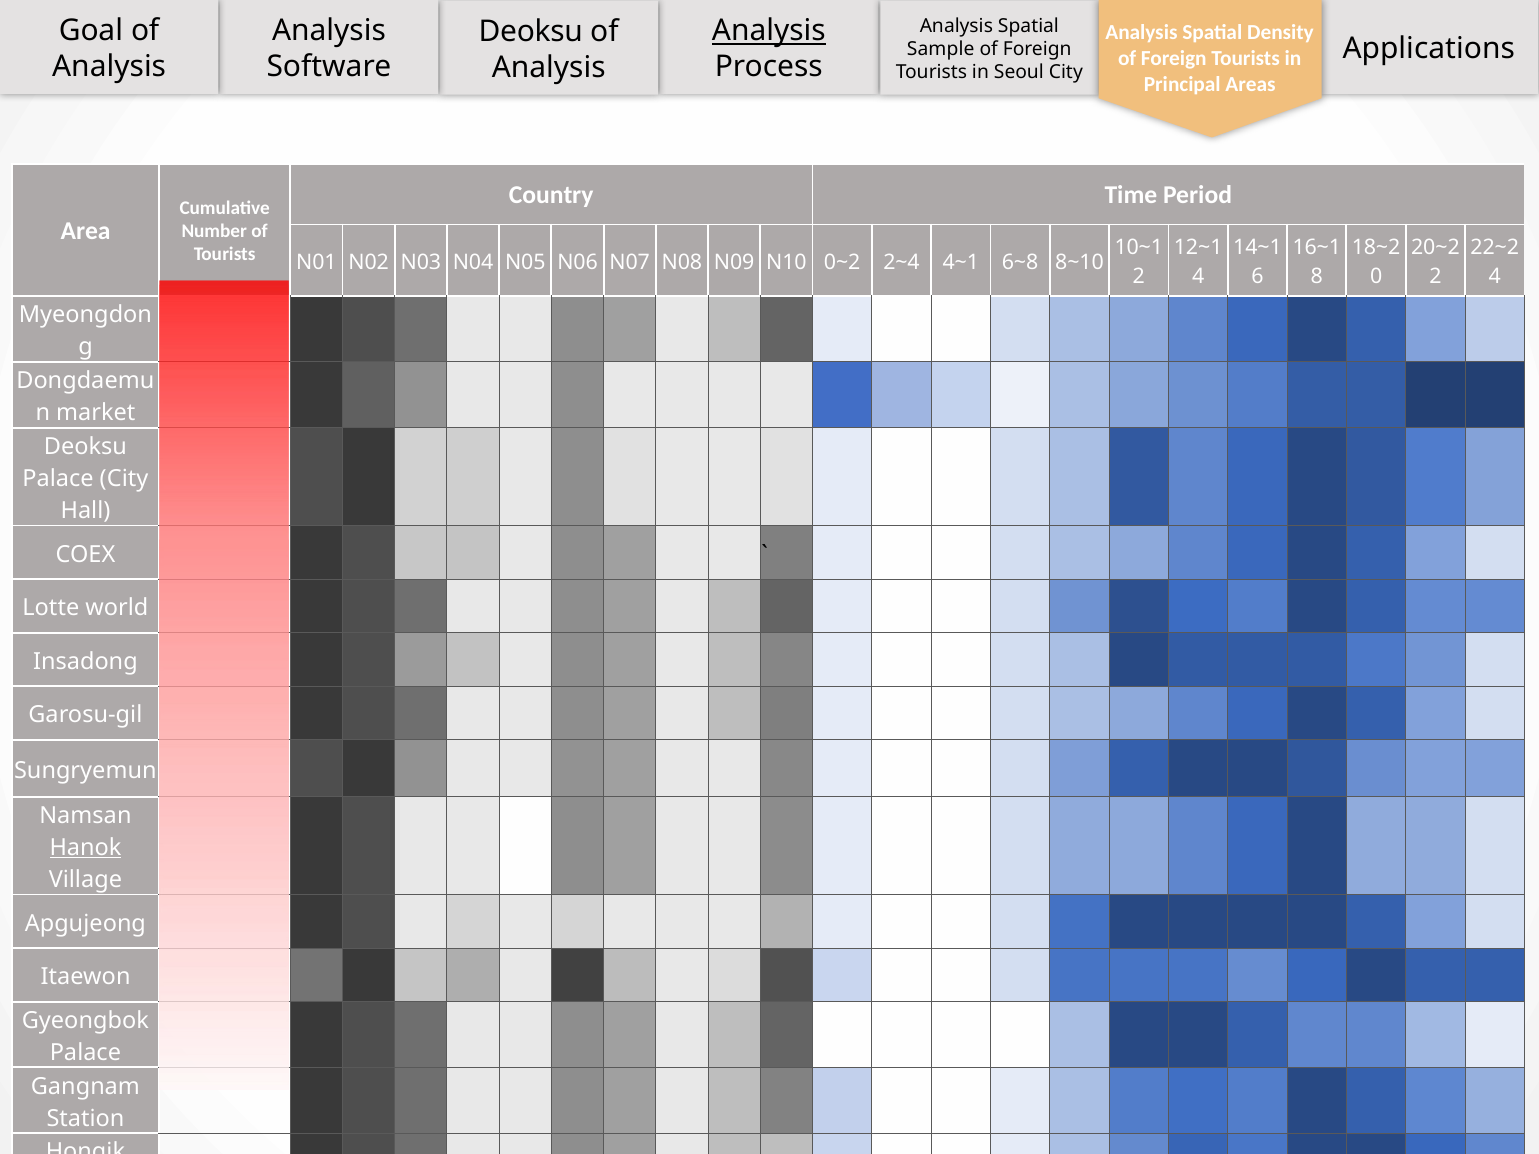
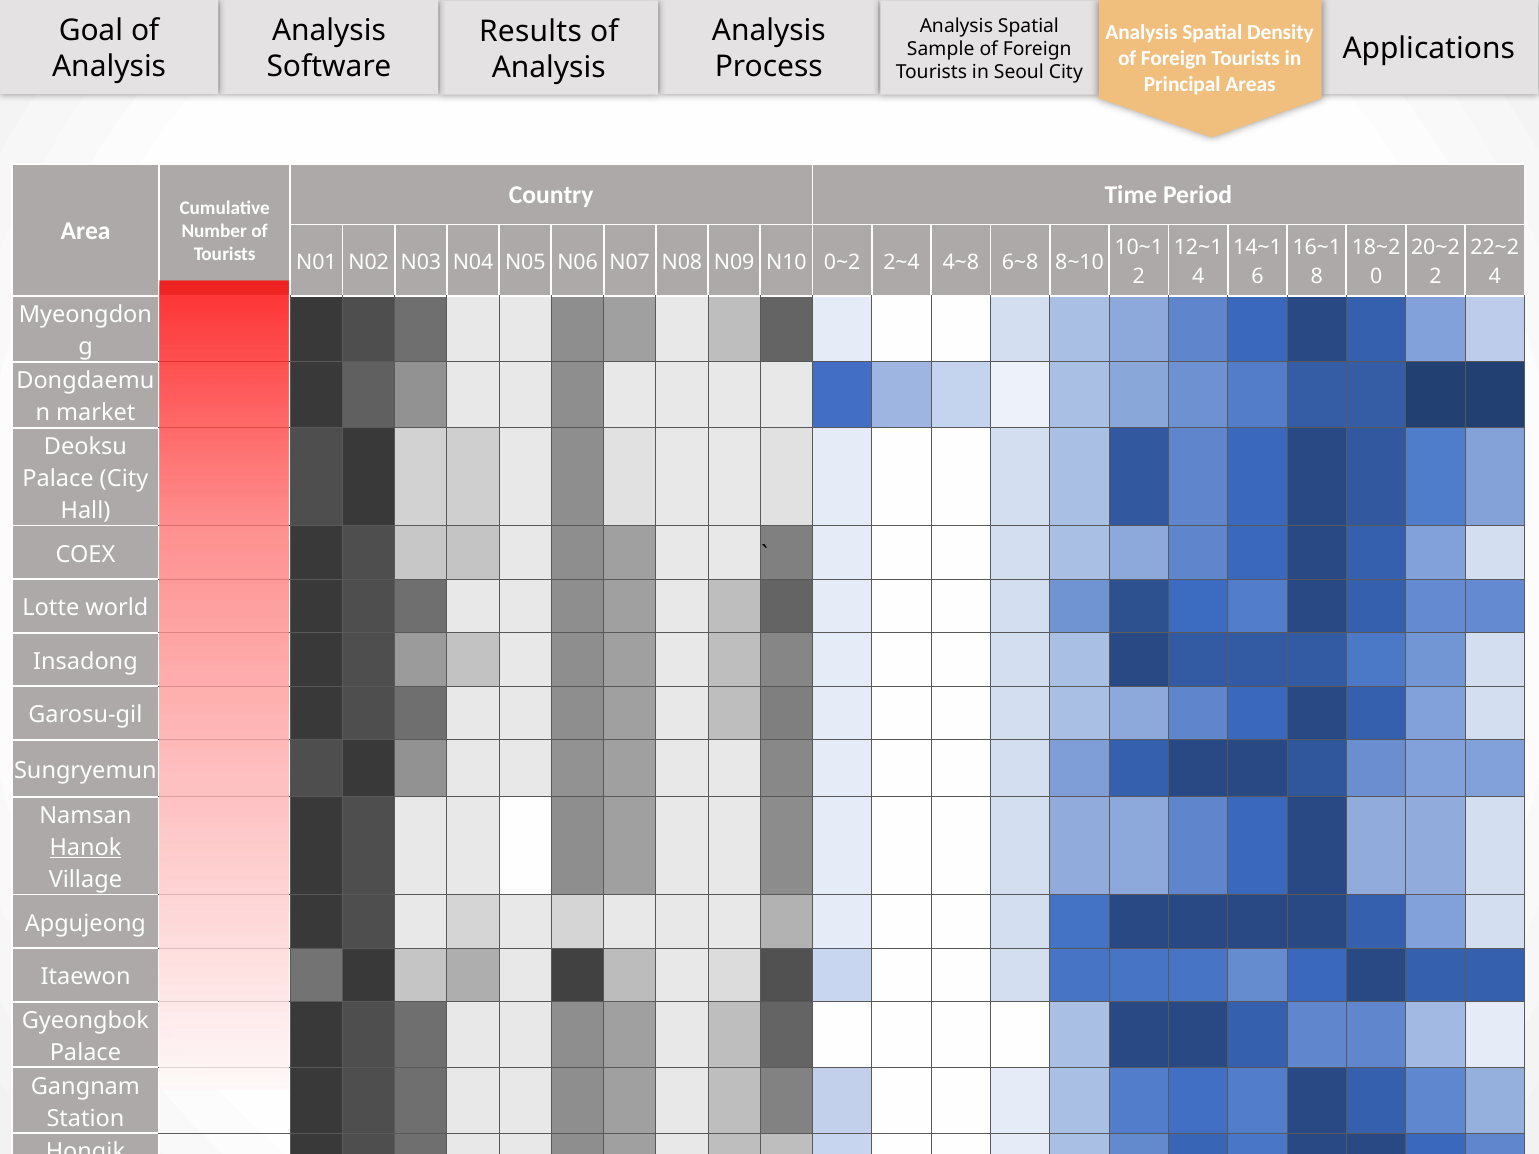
Analysis underline: present -> none (769, 31)
Deoksu: Deoksu -> Results (530, 32)
4~1: 4~1 -> 4~8 (961, 262)
